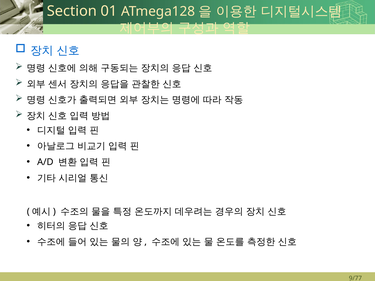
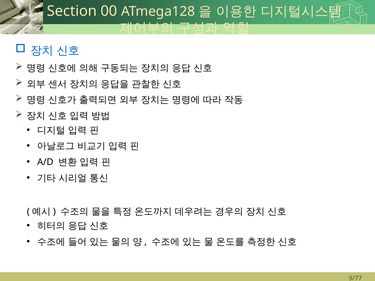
01: 01 -> 00 (109, 11)
